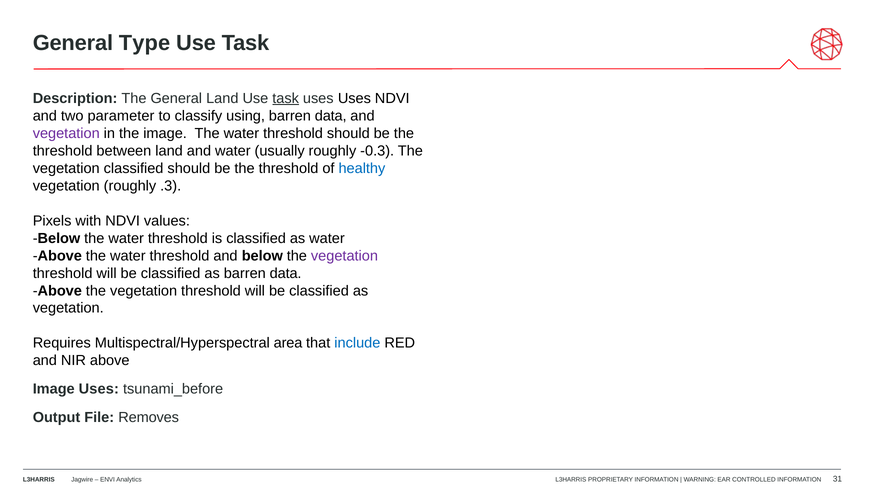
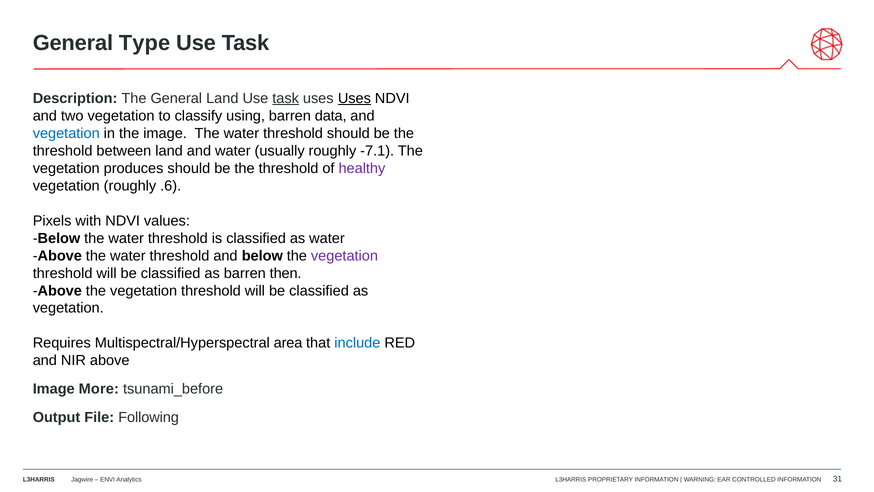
Uses underline: none -> present (354, 98)
two parameter: parameter -> vegetation (121, 116)
vegetation colour: purple -> blue (66, 133)
-0.3: -0.3 -> -7.1 (377, 151)
vegetation classified: classified -> produces (134, 168)
healthy colour: blue -> purple (362, 168)
.3: .3 -> .6 (171, 186)
as barren data: data -> then (286, 273)
Image Uses: Uses -> More (99, 389)
Removes: Removes -> Following (149, 417)
